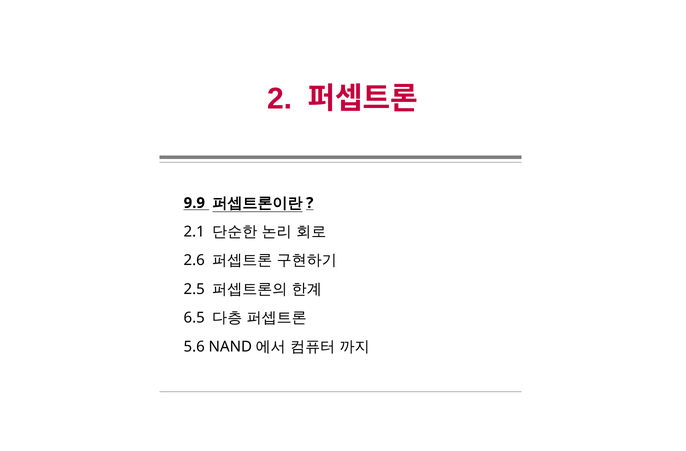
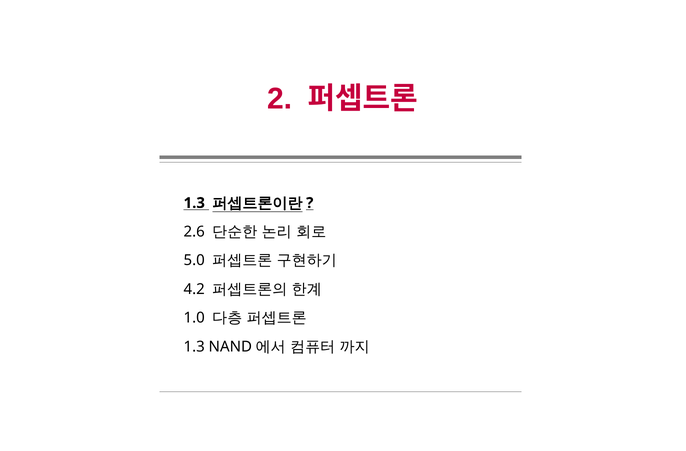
9.9: 9.9 -> 1.3 (194, 203)
2.1: 2.1 -> 2.6 (194, 232)
2.6: 2.6 -> 5.0 (194, 260)
2.5: 2.5 -> 4.2 (194, 289)
6.5: 6.5 -> 1.0 (194, 318)
5.6: 5.6 -> 1.3 (194, 346)
